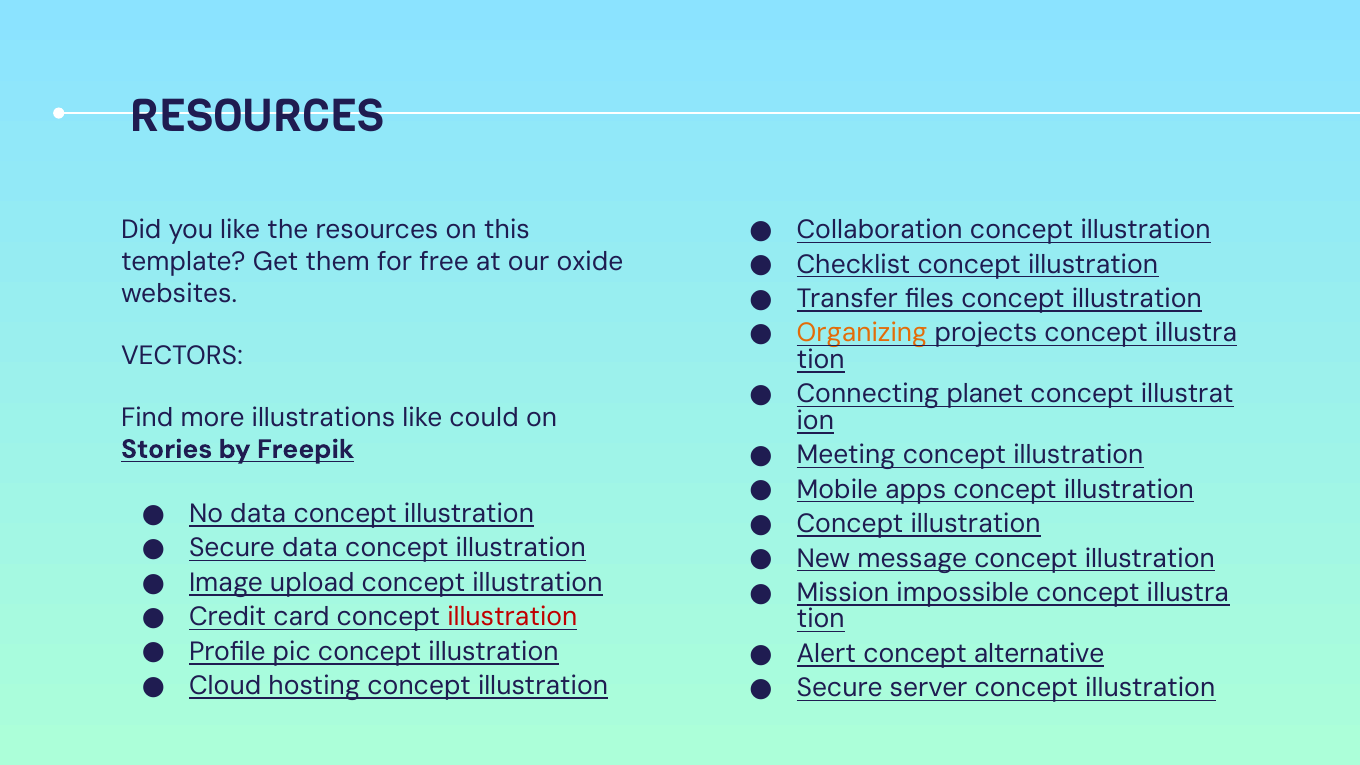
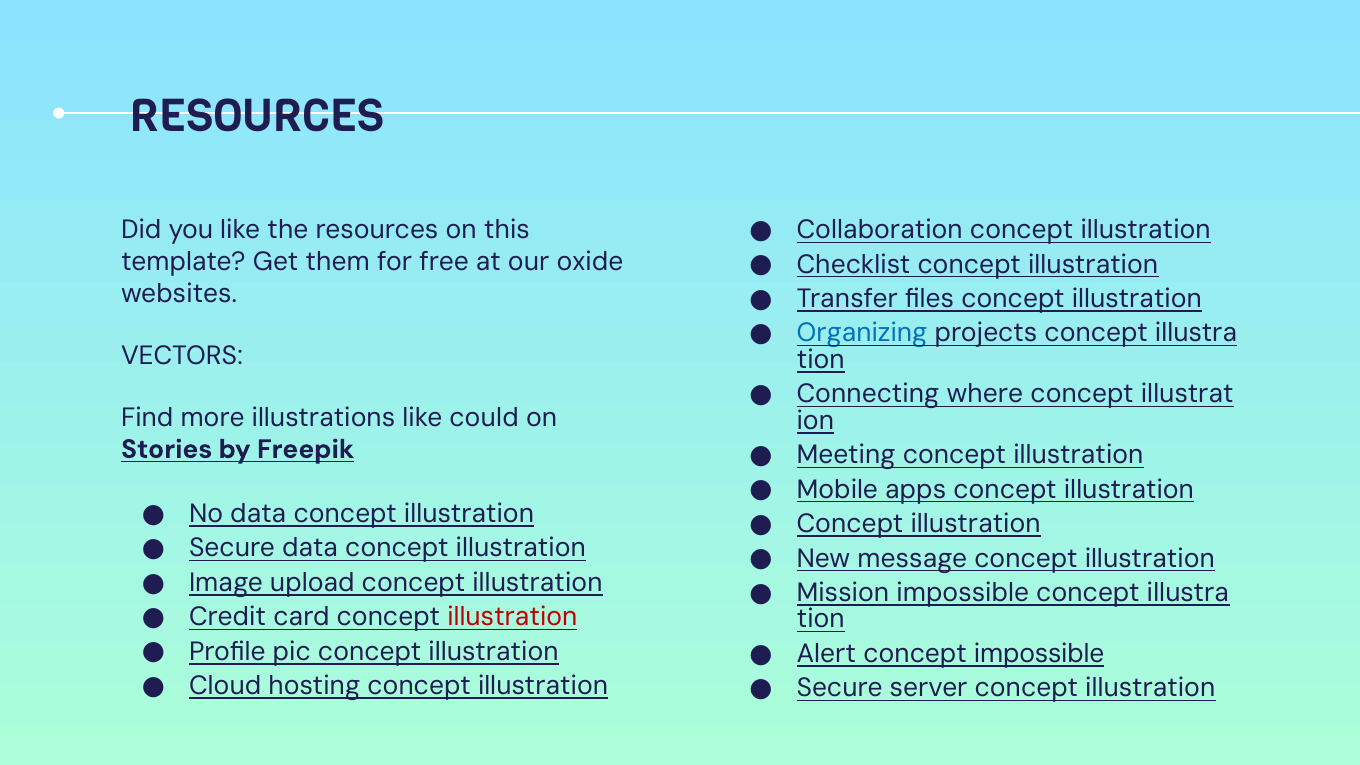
Organizing colour: orange -> blue (862, 333)
planet: planet -> where (985, 394)
concept alternative: alternative -> impossible (1039, 654)
